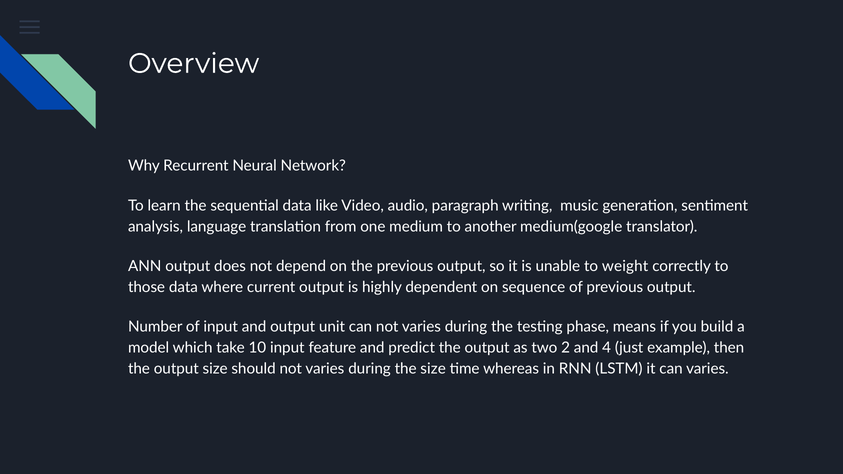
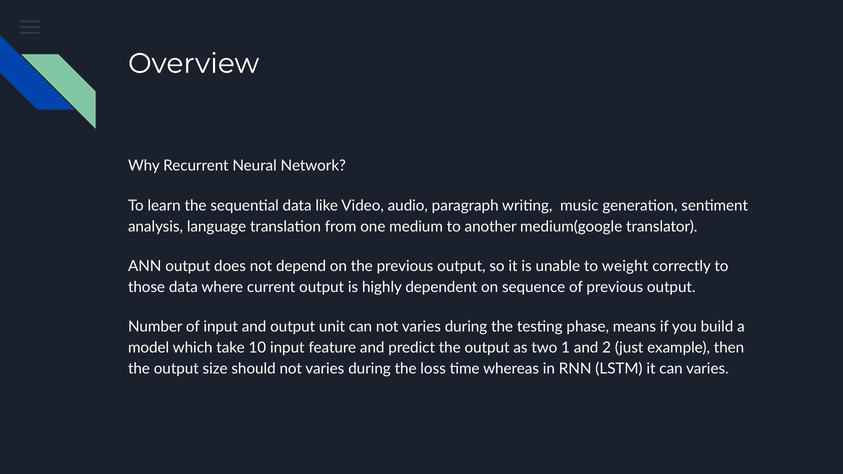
2: 2 -> 1 (566, 348)
4: 4 -> 2 (607, 348)
the size: size -> loss (433, 369)
